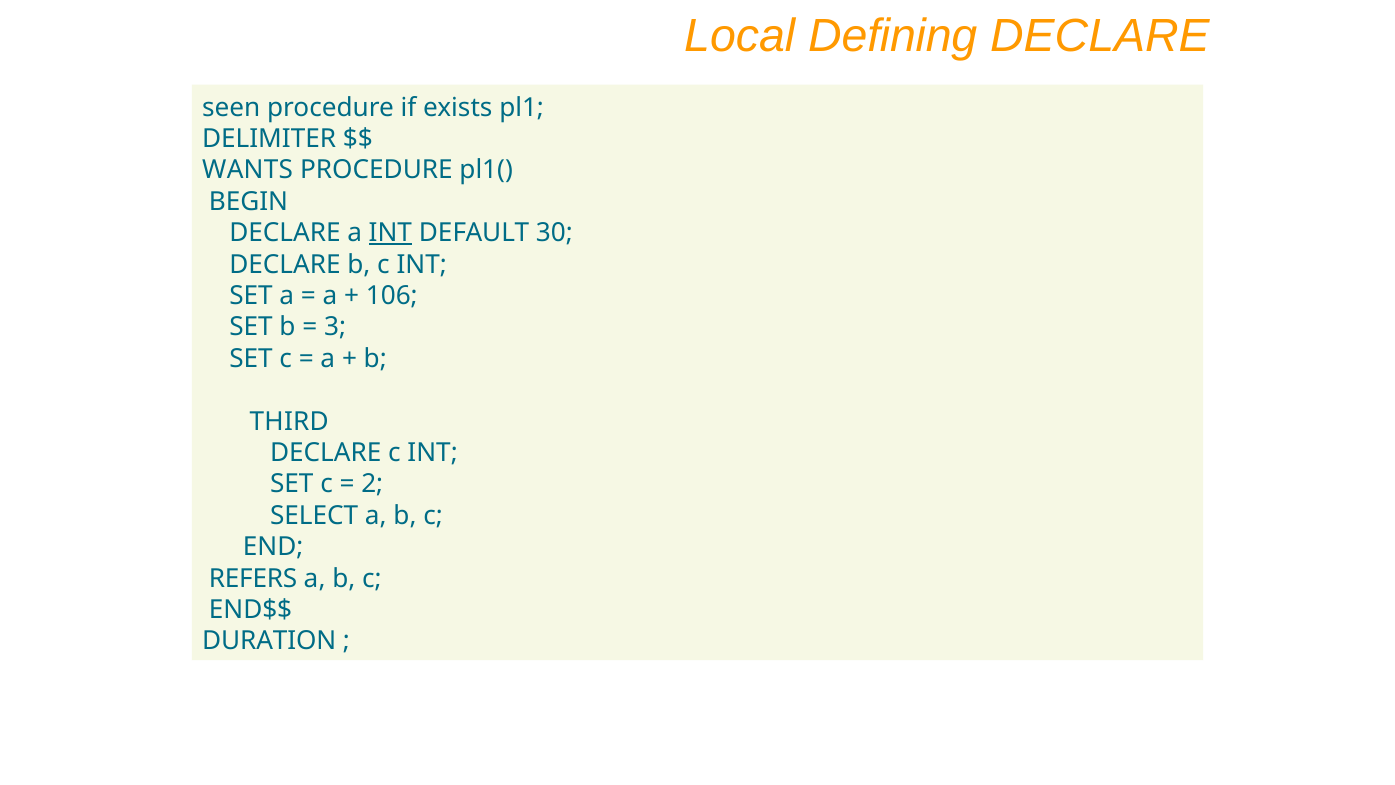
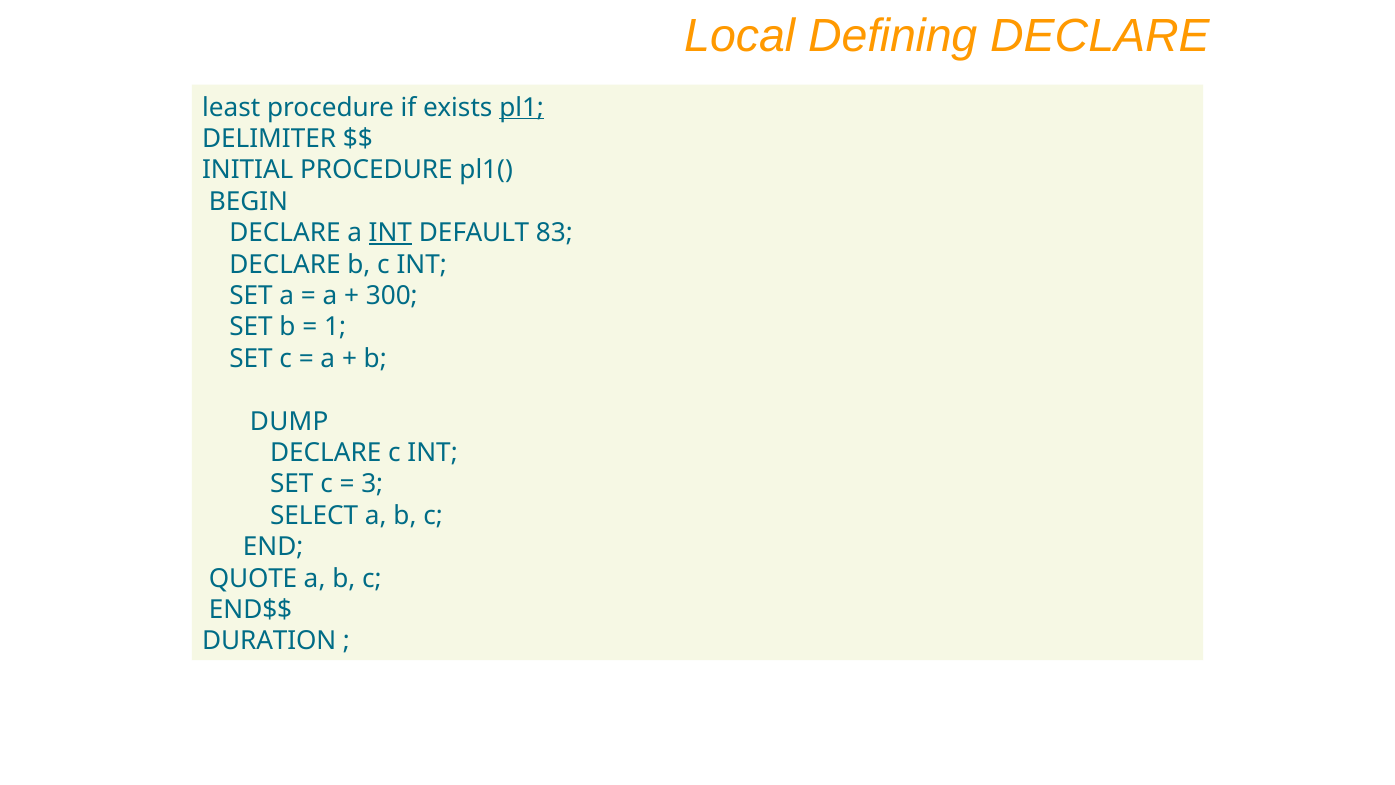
seen: seen -> least (231, 107)
pl1 underline: none -> present (522, 107)
WANTS: WANTS -> INITIAL (248, 170)
30: 30 -> 83 (554, 233)
106: 106 -> 300 (392, 296)
3: 3 -> 1 (335, 327)
THIRD: THIRD -> DUMP (289, 421)
2: 2 -> 3 (372, 484)
REFERS: REFERS -> QUOTE (253, 578)
